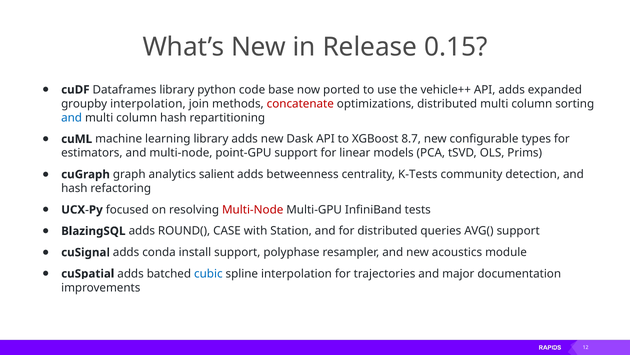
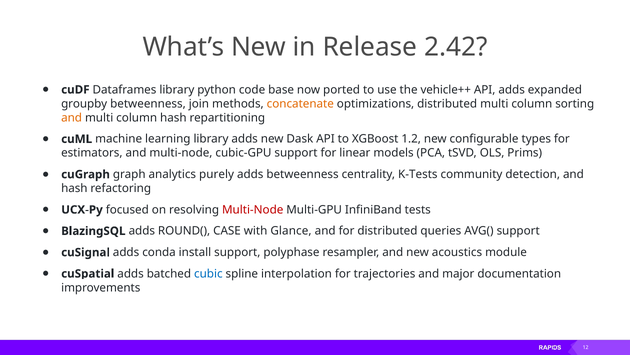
0.15: 0.15 -> 2.42 (456, 47)
groupby interpolation: interpolation -> betweenness (148, 104)
concatenate colour: red -> orange (300, 104)
and colour: blue -> orange (72, 118)
8.7: 8.7 -> 1.2 (411, 139)
point-GPU: point-GPU -> cubic-GPU (243, 153)
salient: salient -> purely (217, 174)
Station: Station -> Glance (291, 231)
